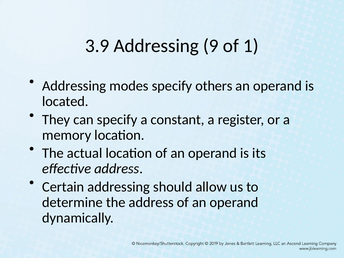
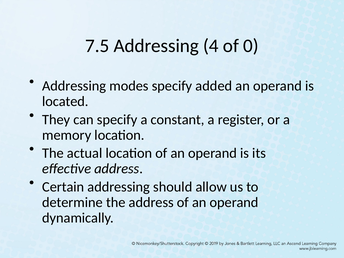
3.9: 3.9 -> 7.5 (97, 46)
9: 9 -> 4 (211, 46)
1: 1 -> 0 (251, 46)
others: others -> added (214, 86)
